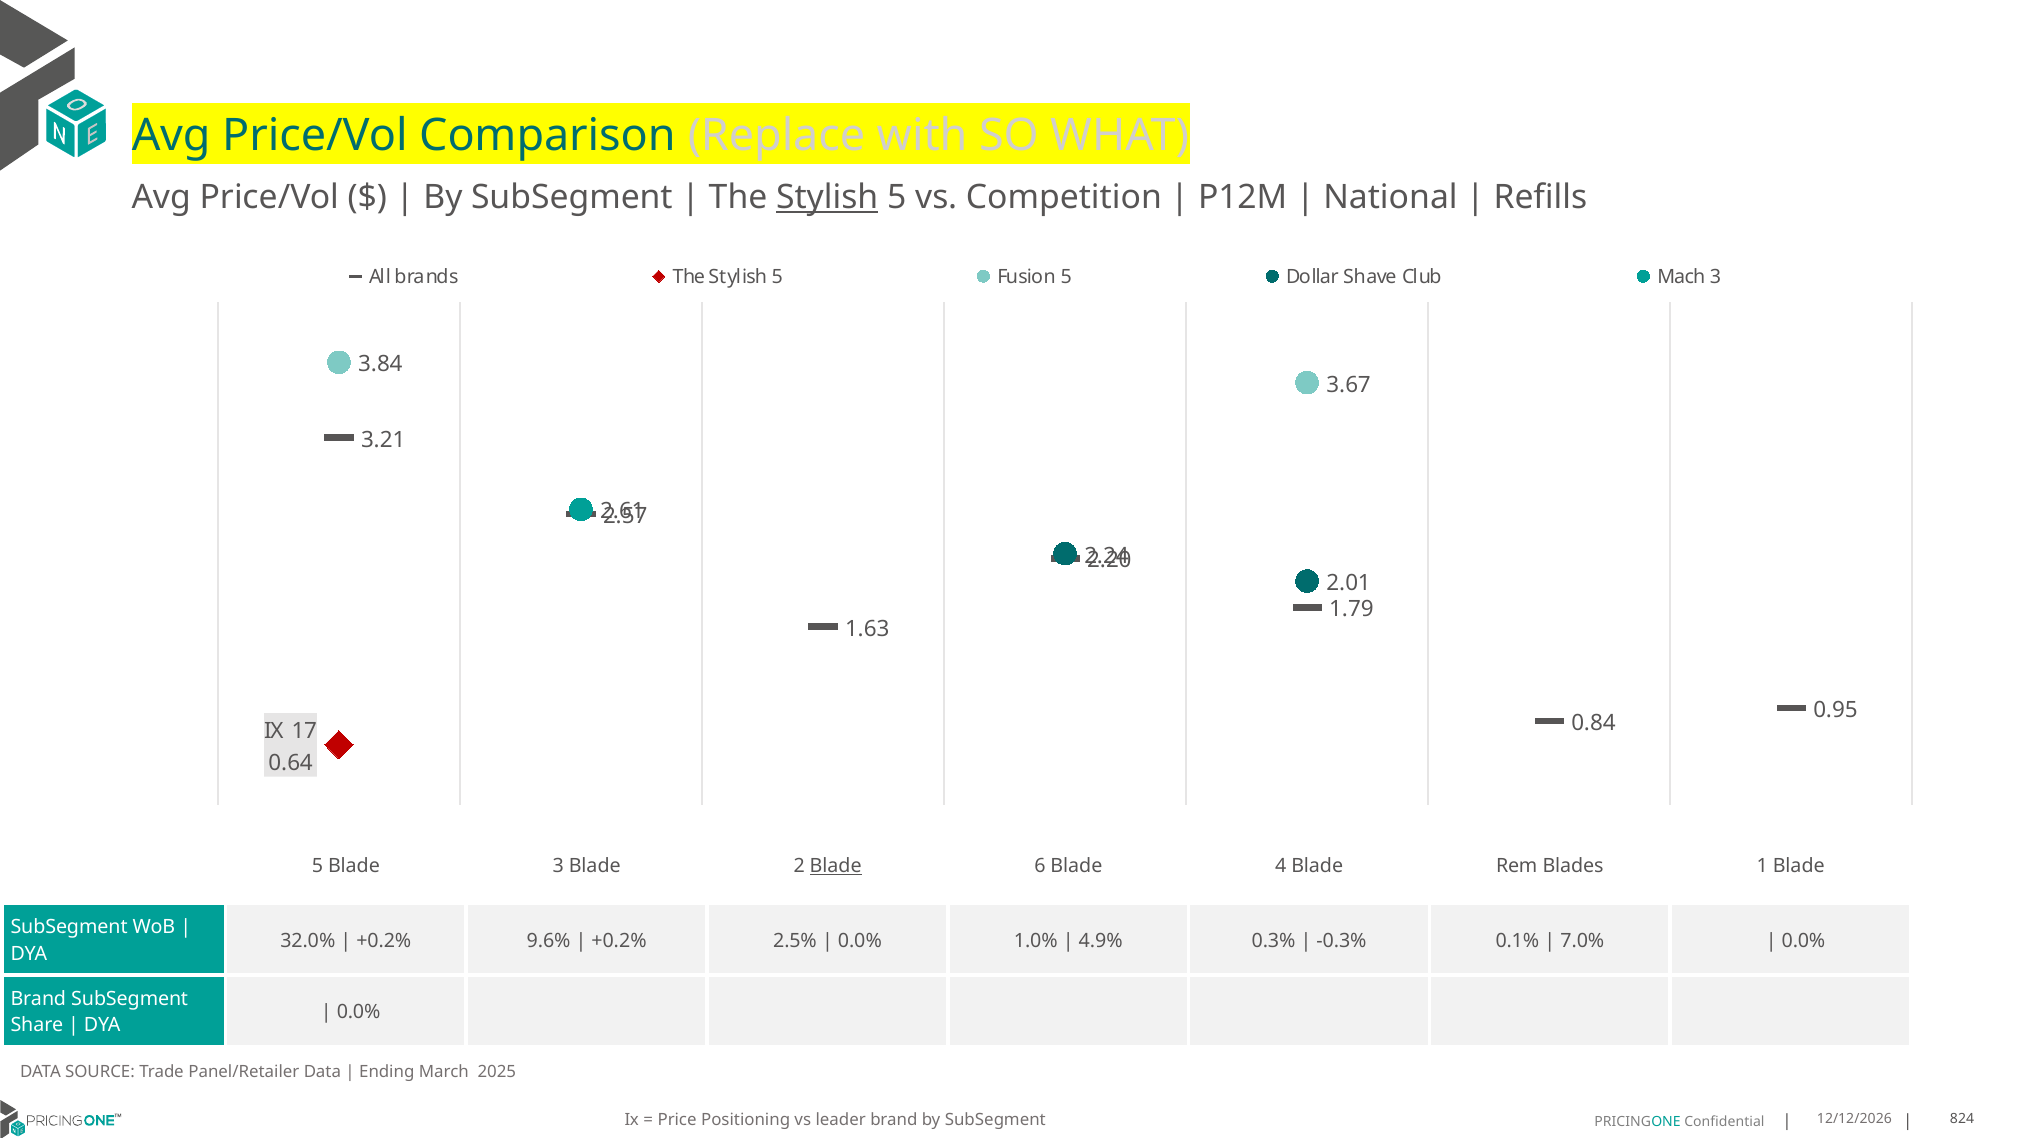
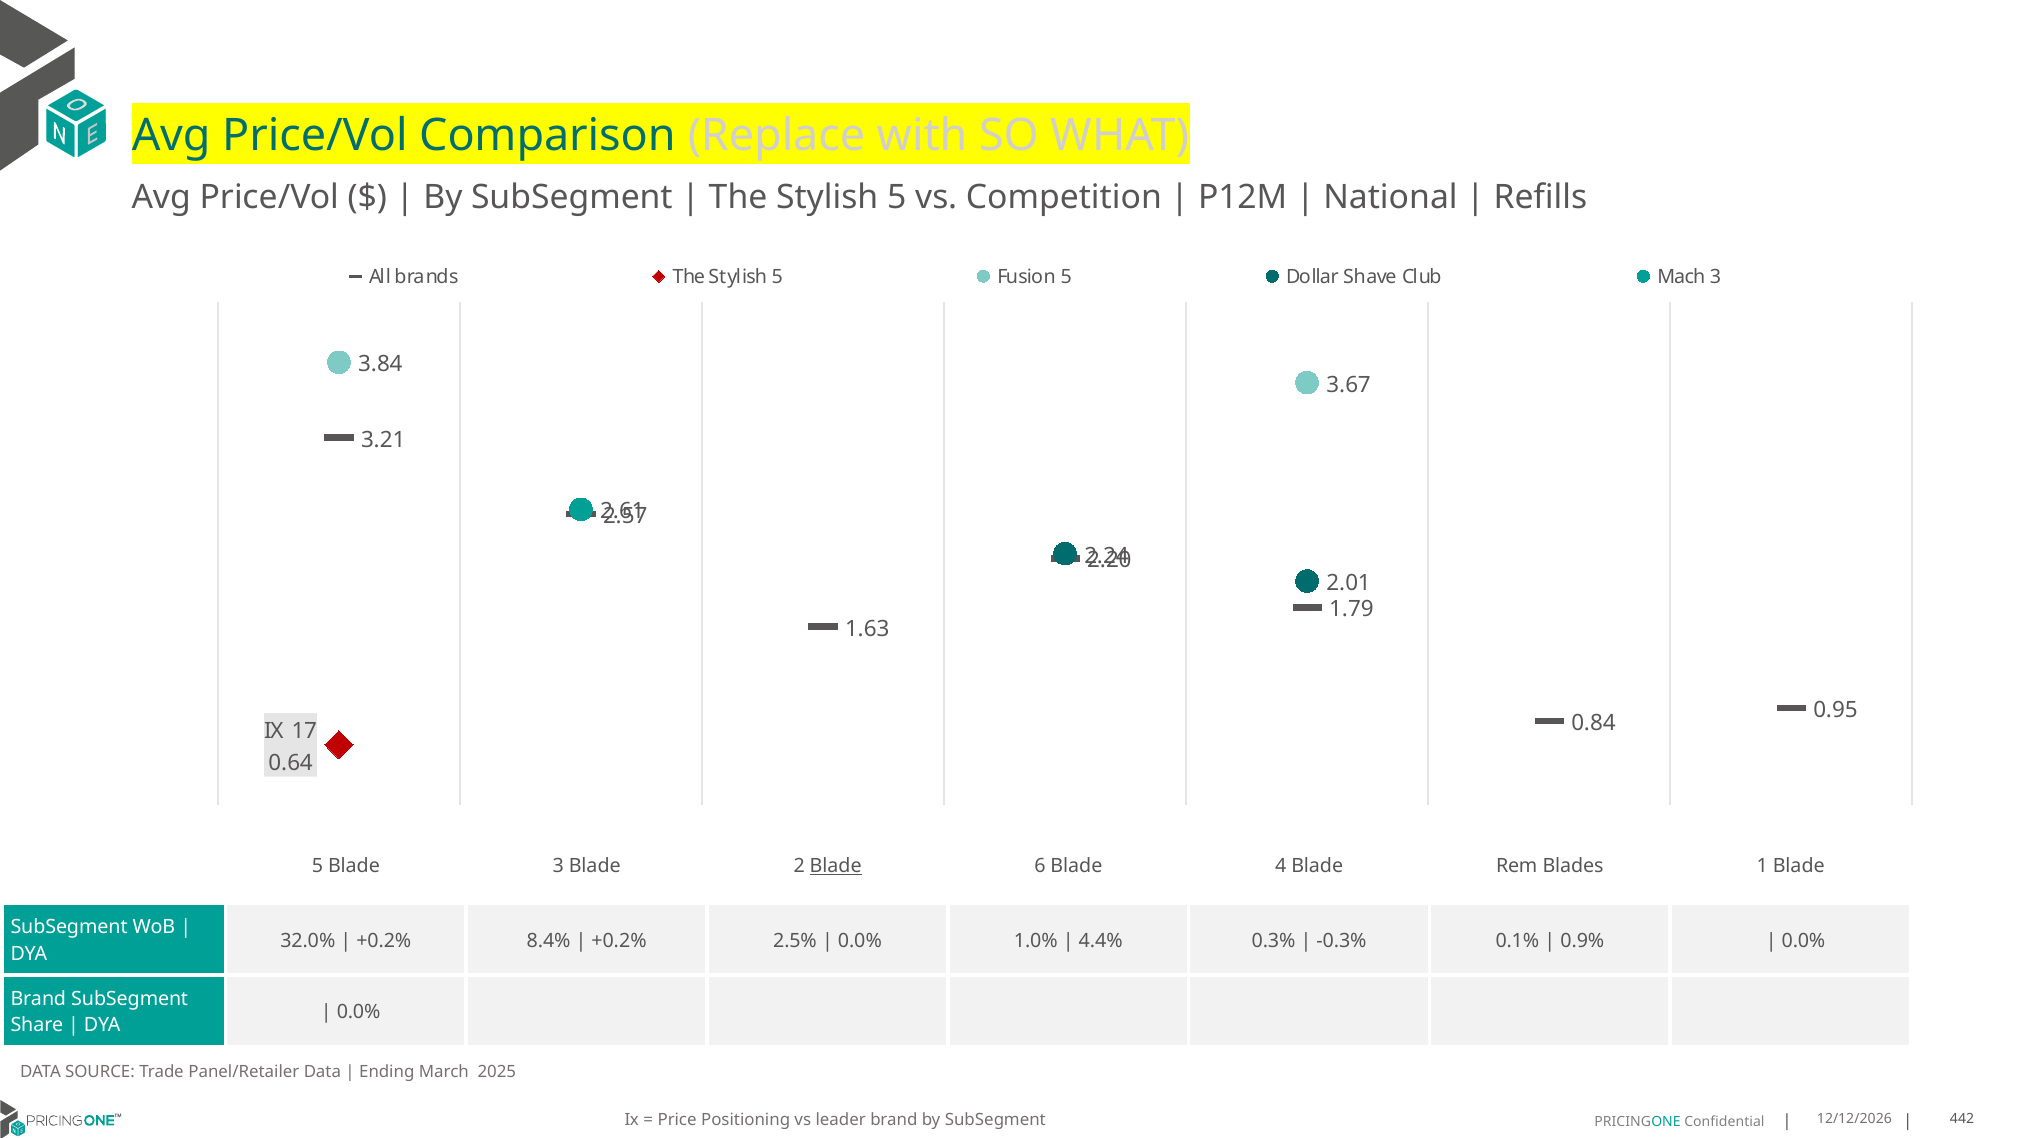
Stylish underline: present -> none (827, 197)
9.6%: 9.6% -> 8.4% (549, 941)
4.9%: 4.9% -> 4.4% (1101, 941)
7.0%: 7.0% -> 0.9% (1582, 941)
824: 824 -> 442 (1962, 1119)
